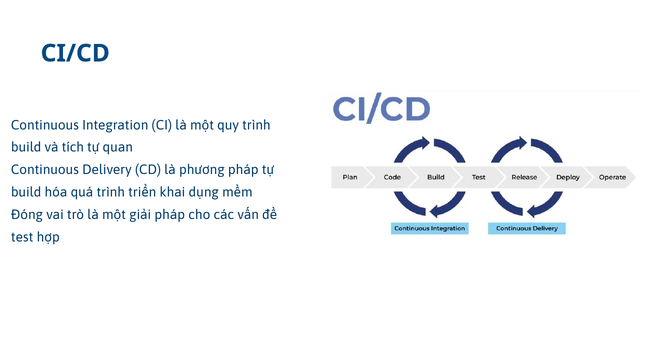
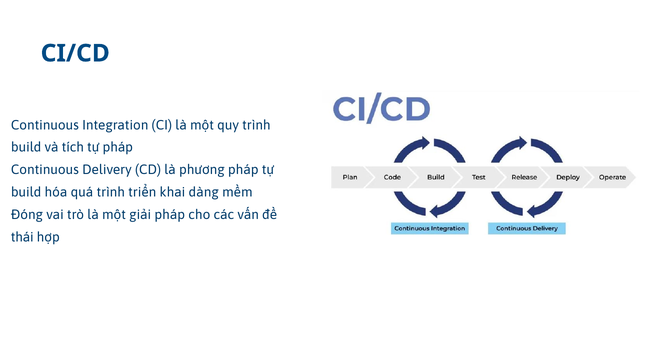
tự quan: quan -> pháp (118, 147)
dụng: dụng -> dàng (204, 192)
test: test -> thái (22, 237)
